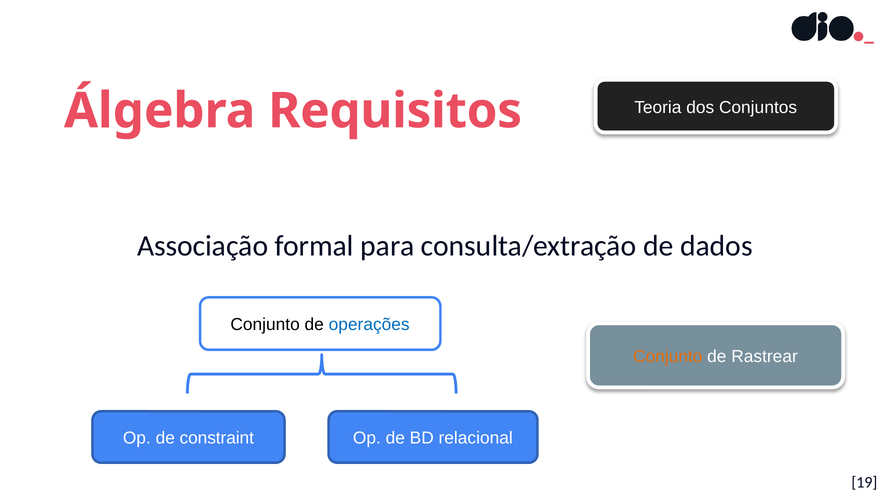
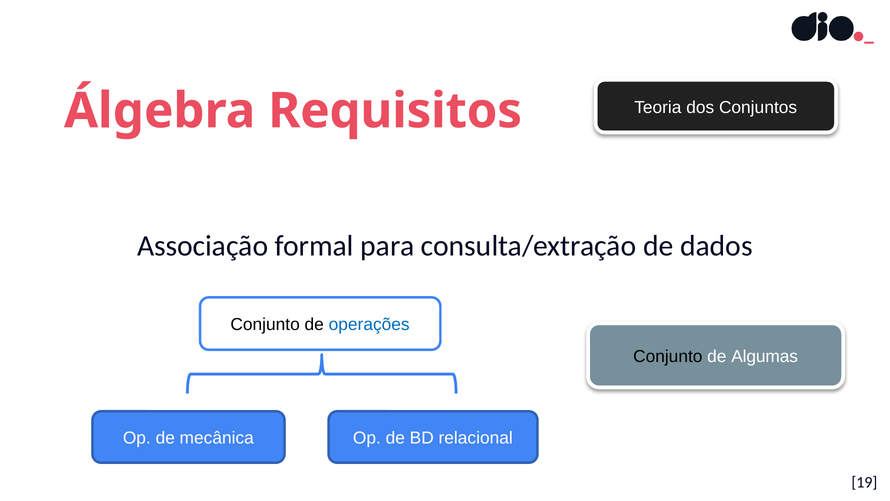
Conjunto colour: orange -> black (668, 356)
Rastrear: Rastrear -> Algumas (765, 356)
constraint: constraint -> mecânica (217, 438)
